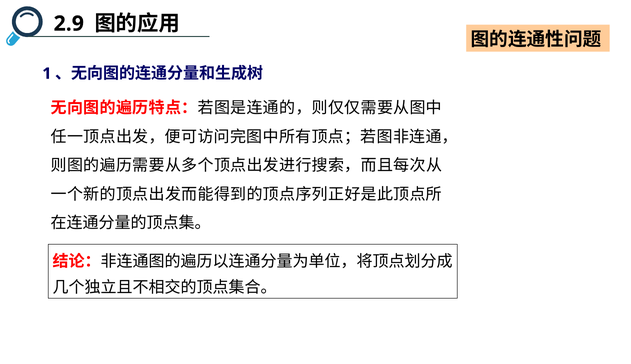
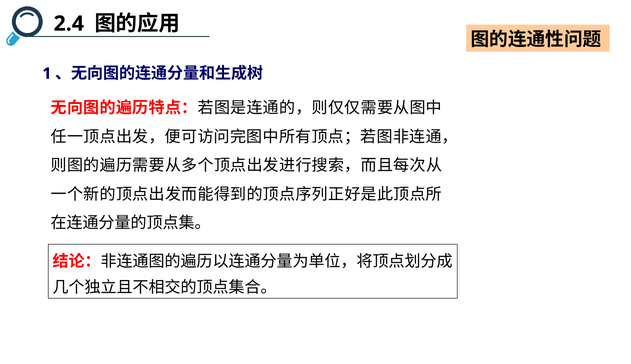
2.9: 2.9 -> 2.4 (69, 24)
